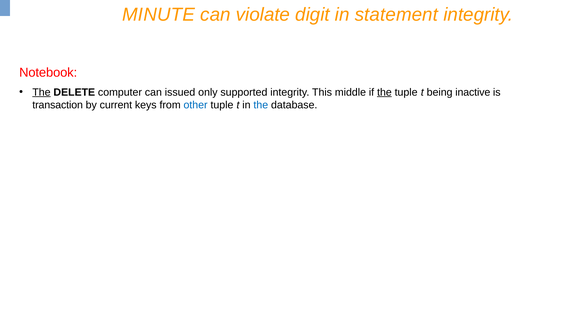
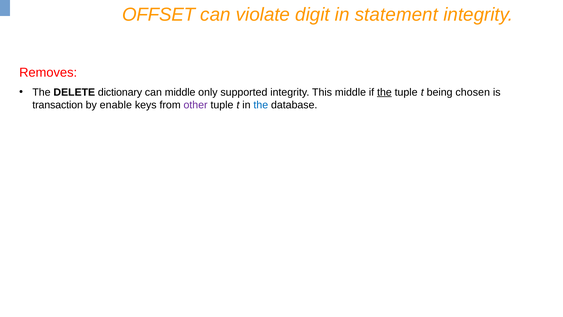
MINUTE: MINUTE -> OFFSET (159, 15)
Notebook: Notebook -> Removes (48, 73)
The underline: present -> none (41, 92)
computer: computer -> dictionary (120, 92)
can issued: issued -> middle (180, 92)
inactive: inactive -> chosen (473, 92)
current: current -> enable (116, 105)
other colour: blue -> purple (196, 105)
